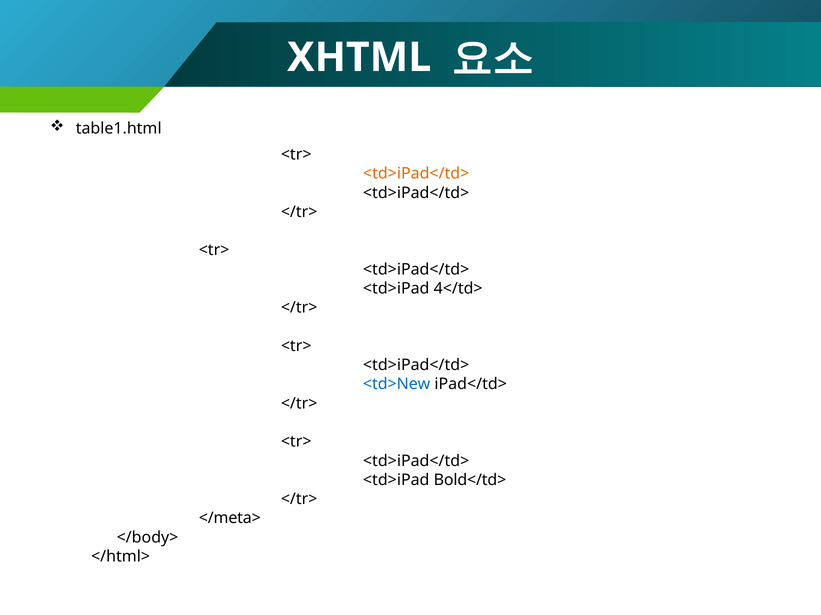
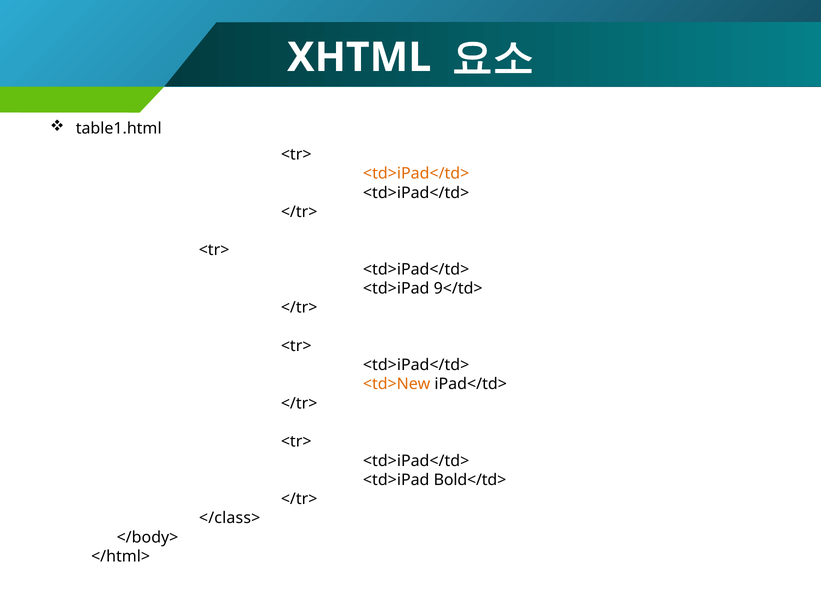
4</td>: 4</td> -> 9</td> (458, 289)
<td>New colour: blue -> orange (397, 385)
</meta>: </meta> -> </class> (230, 519)
